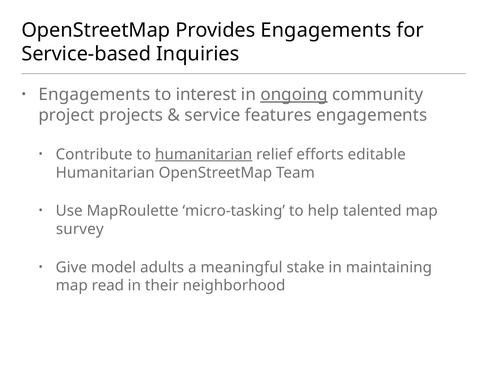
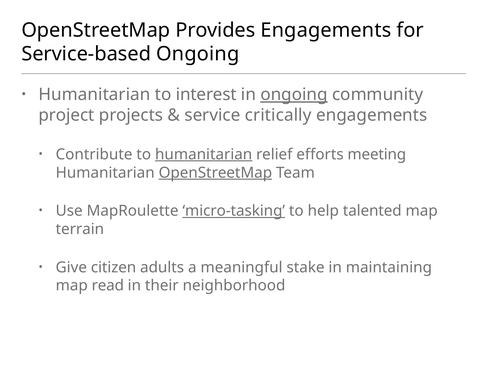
Service-based Inquiries: Inquiries -> Ongoing (198, 54)
Engagements: Engagements -> Humanitarian (95, 95)
features: features -> critically (278, 115)
editable: editable -> meeting (377, 155)
OpenStreetMap underline: none -> present (215, 173)
micro-tasking underline: none -> present (234, 211)
survey: survey -> terrain (80, 229)
model: model -> citizen (114, 268)
